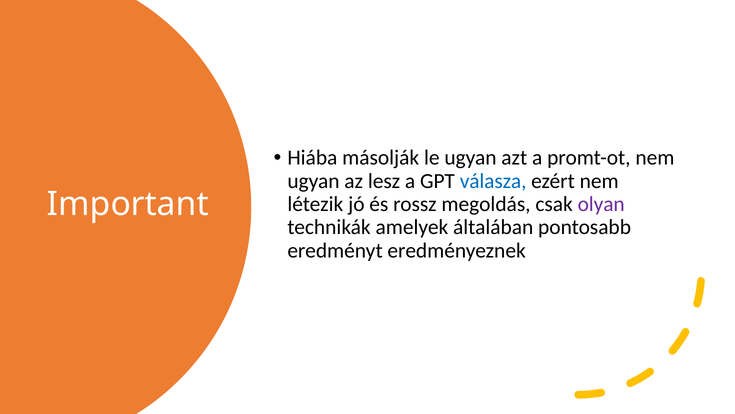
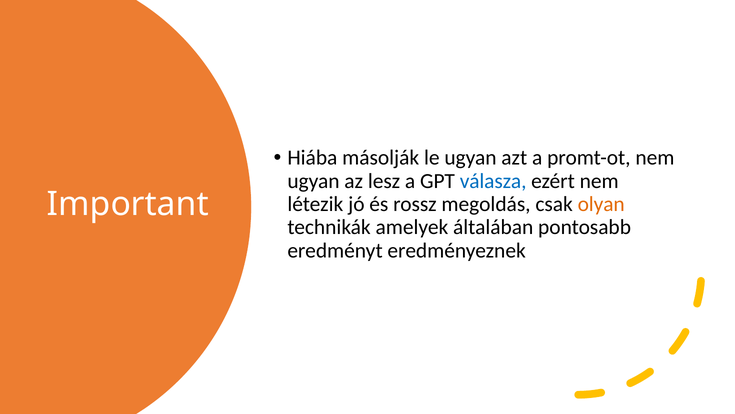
olyan colour: purple -> orange (601, 204)
